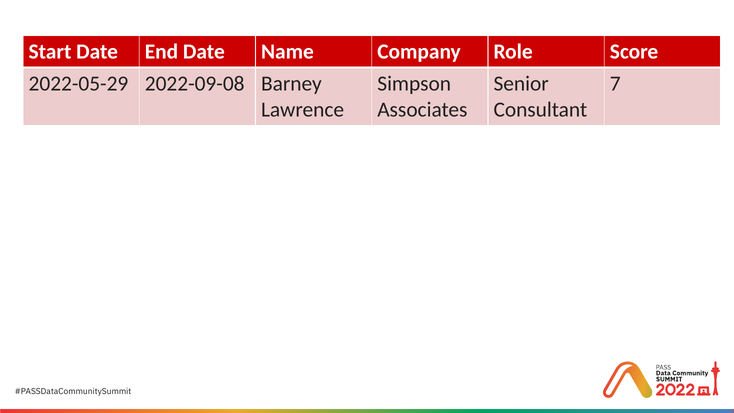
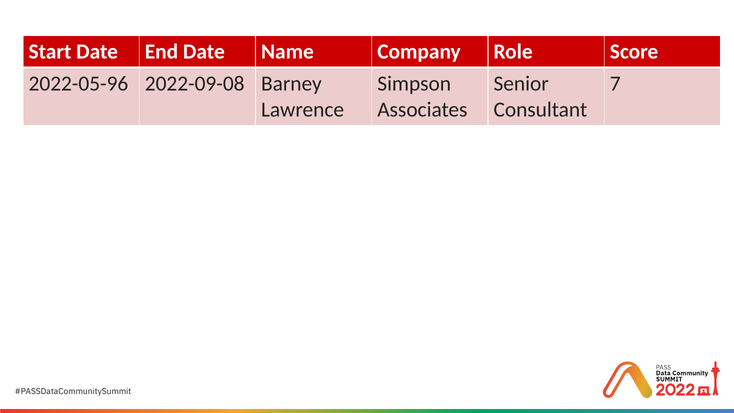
2022-05-29: 2022-05-29 -> 2022-05-96 (78, 83)
